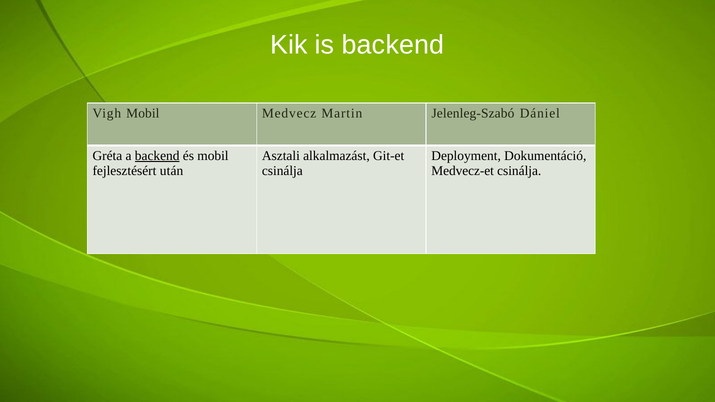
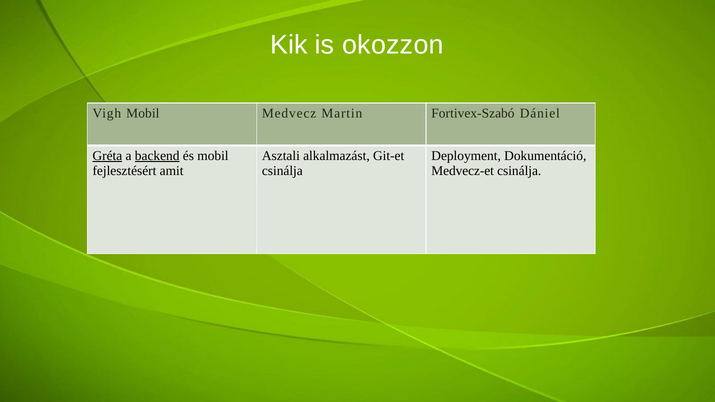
is backend: backend -> okozzon (393, 45)
Jelenleg-Szabó: Jelenleg-Szabó -> Fortivex-Szabó (473, 113)
Gréta underline: none -> present (107, 156)
után: után -> amit (172, 171)
